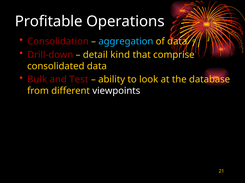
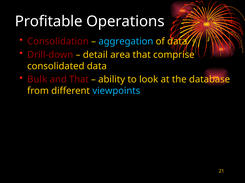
kind: kind -> area (120, 55)
and Test: Test -> That (79, 80)
viewpoints colour: white -> light blue (116, 91)
